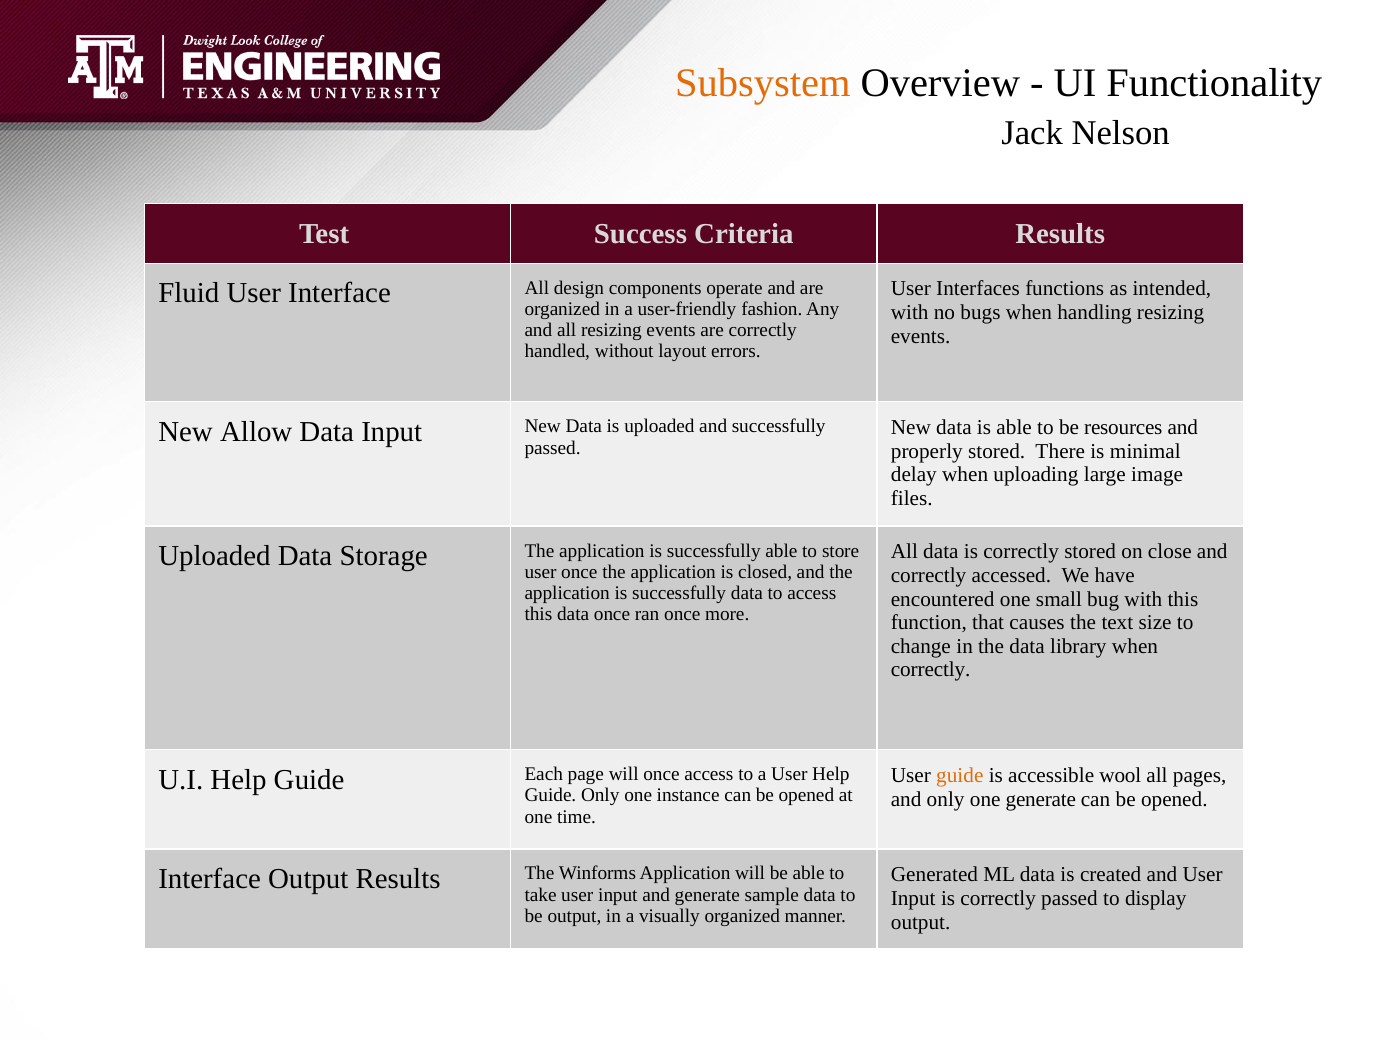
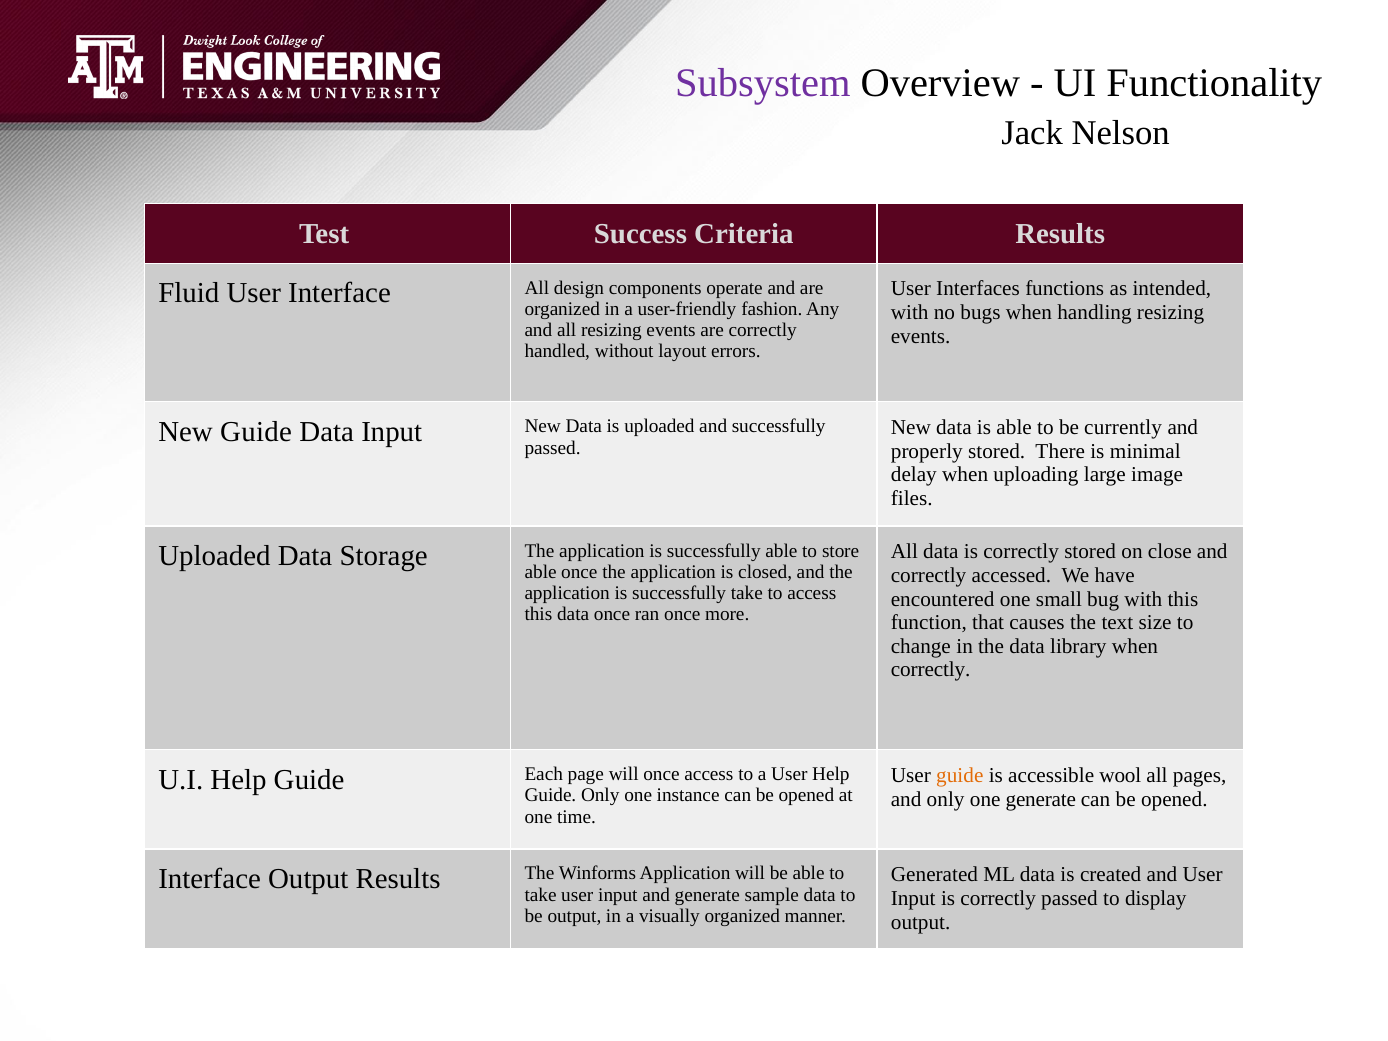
Subsystem colour: orange -> purple (763, 83)
resources: resources -> currently (1123, 428)
New Allow: Allow -> Guide (256, 432)
user: user -> able (541, 572)
successfully data: data -> take (747, 593)
